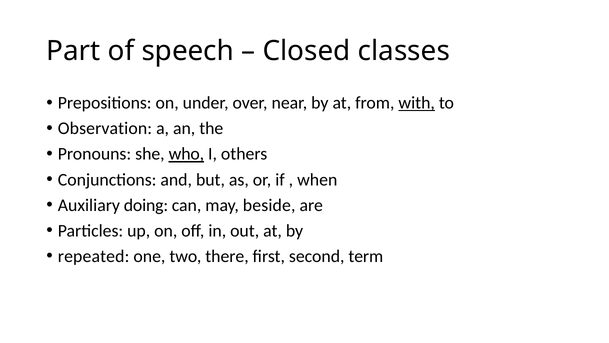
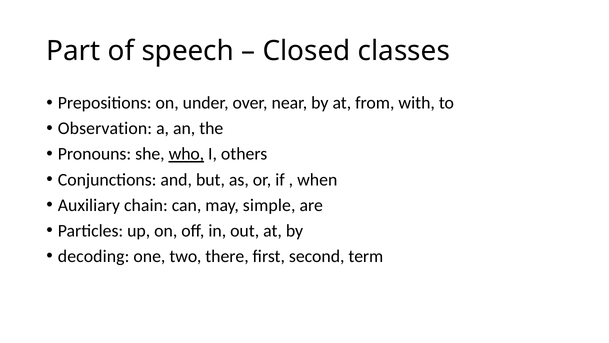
with underline: present -> none (417, 103)
doing: doing -> chain (146, 205)
beside: beside -> simple (269, 205)
repeated: repeated -> decoding (94, 256)
